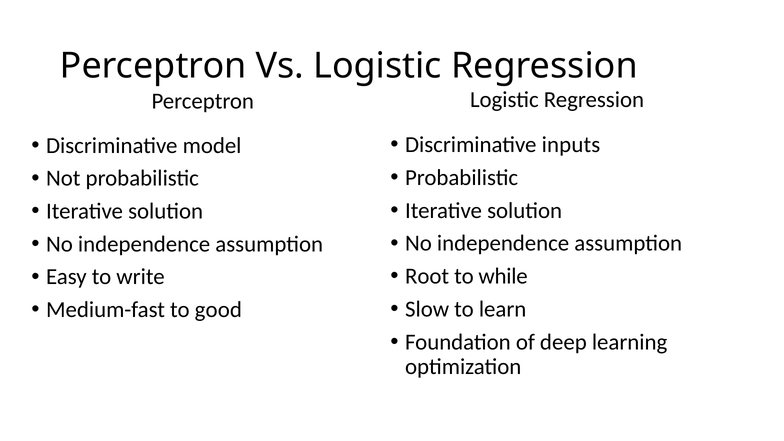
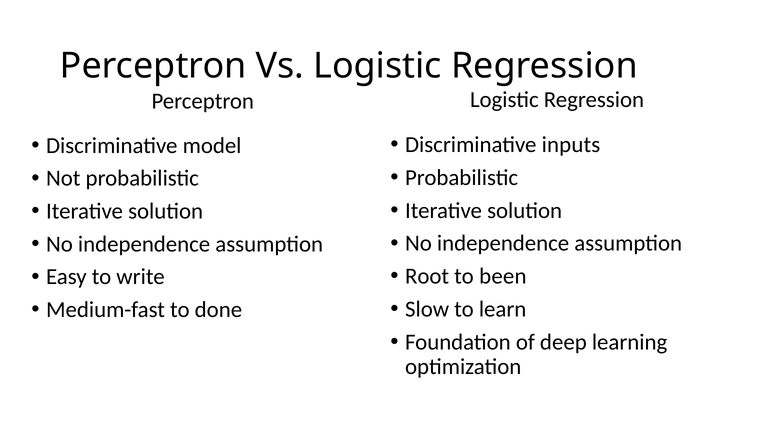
while: while -> been (503, 276)
good: good -> done (218, 310)
